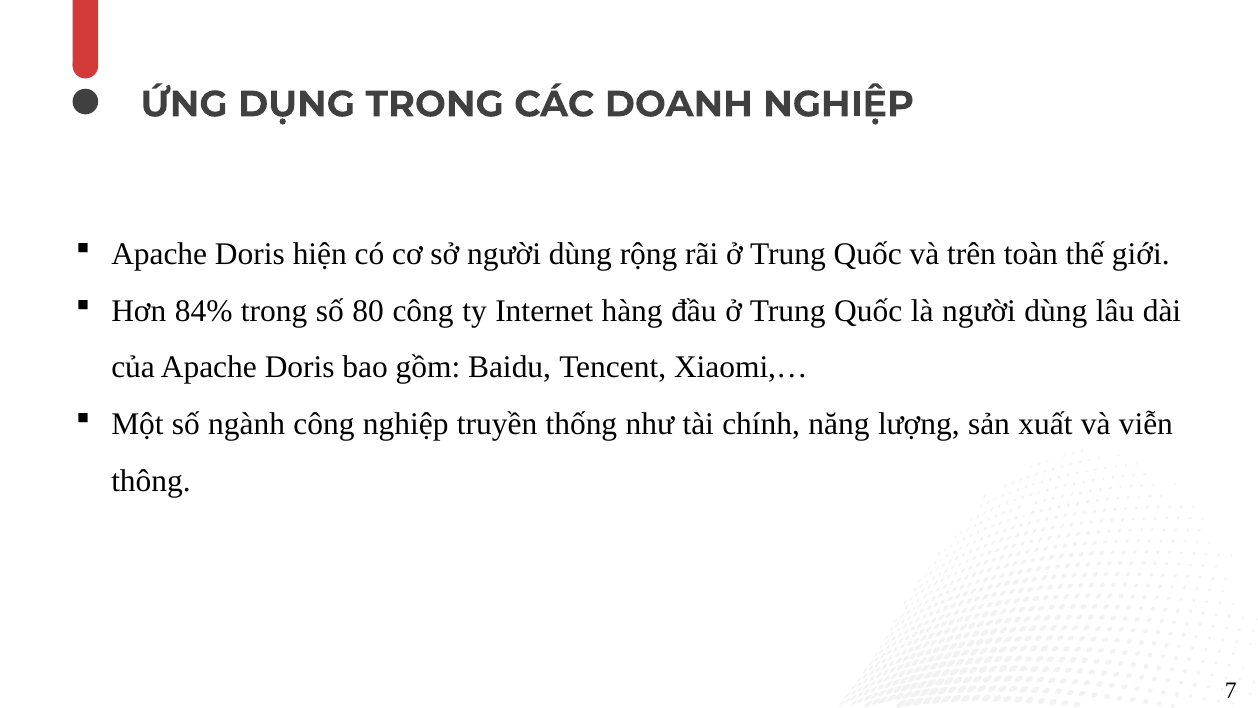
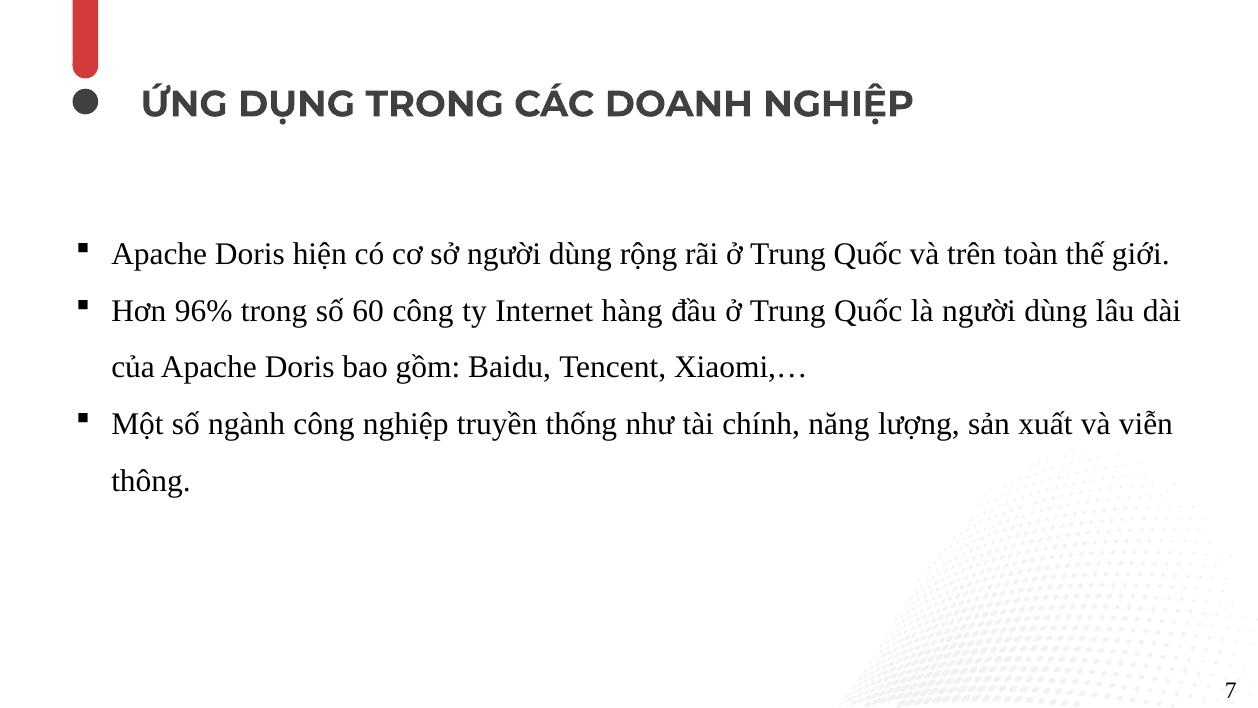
84%: 84% -> 96% (204, 311)
80: 80 -> 60 (368, 311)
